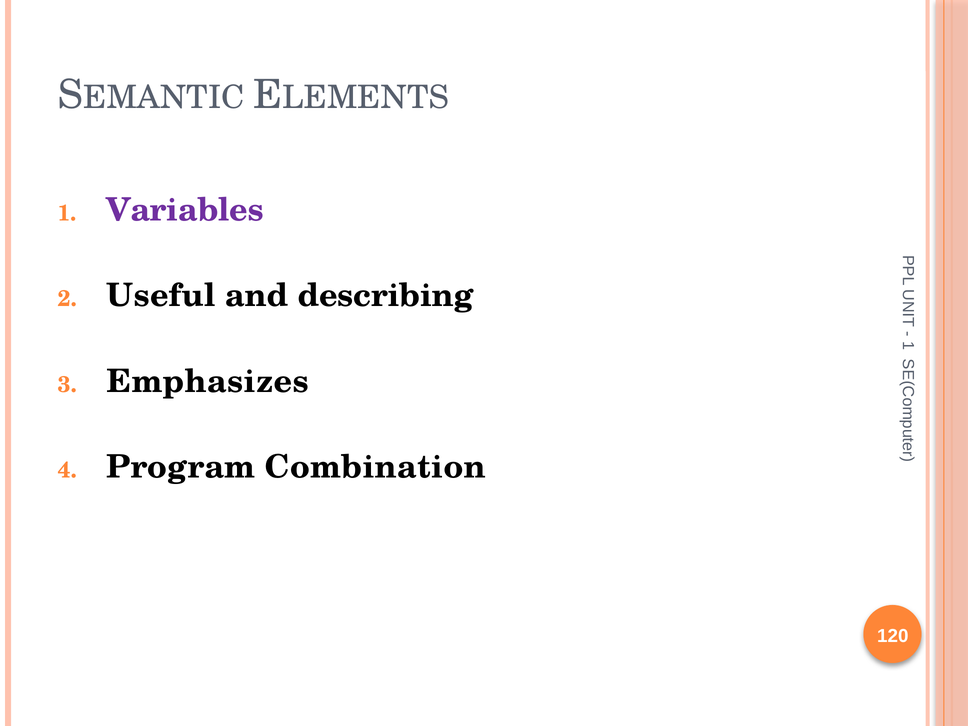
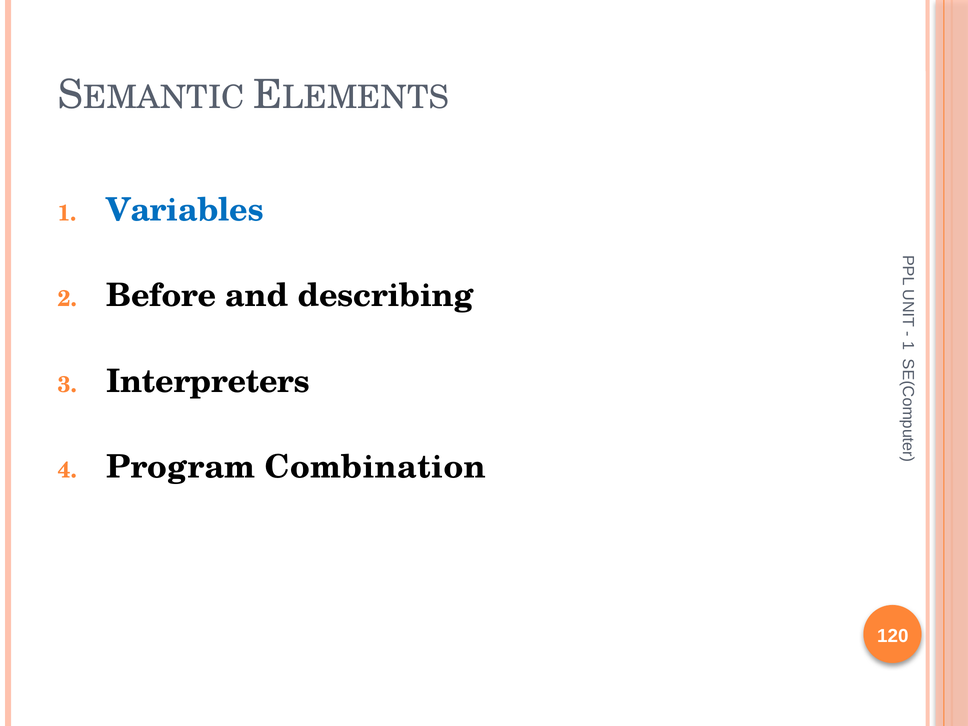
Variables colour: purple -> blue (185, 210)
Useful: Useful -> Before (161, 296)
Emphasizes: Emphasizes -> Interpreters (208, 381)
